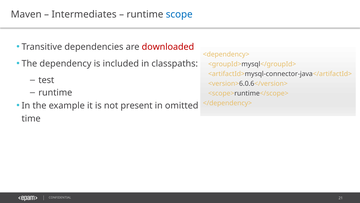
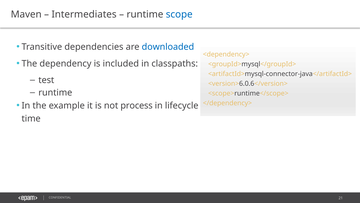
downloaded colour: red -> blue (168, 47)
present: present -> process (137, 105)
omitted: omitted -> lifecycle (182, 105)
